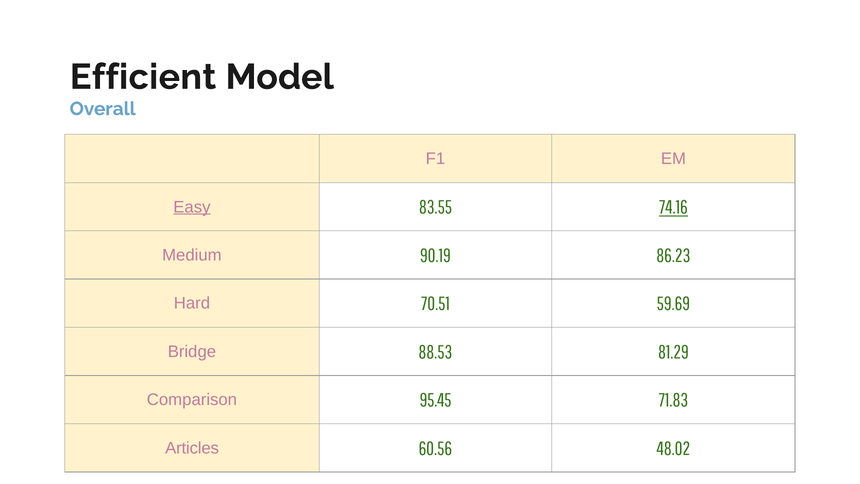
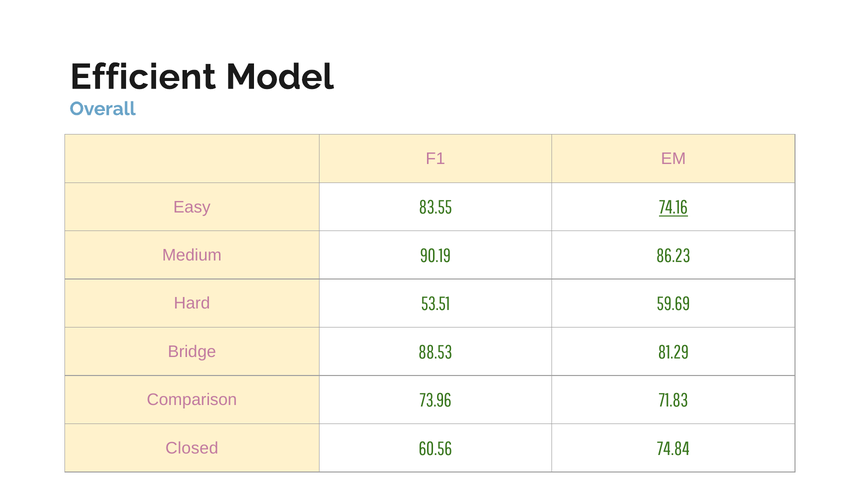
Easy underline: present -> none (192, 207)
70.51: 70.51 -> 53.51 (436, 304)
95.45: 95.45 -> 73.96 (436, 400)
Articles: Articles -> Closed (192, 448)
48.02: 48.02 -> 74.84 (673, 448)
